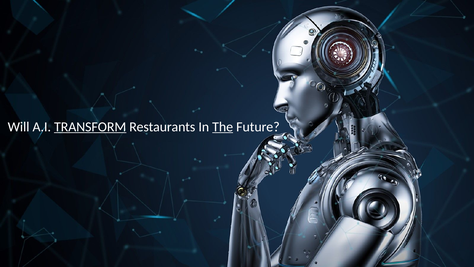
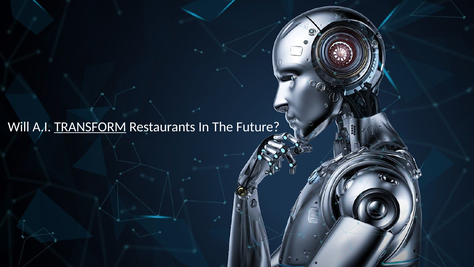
The underline: present -> none (223, 127)
